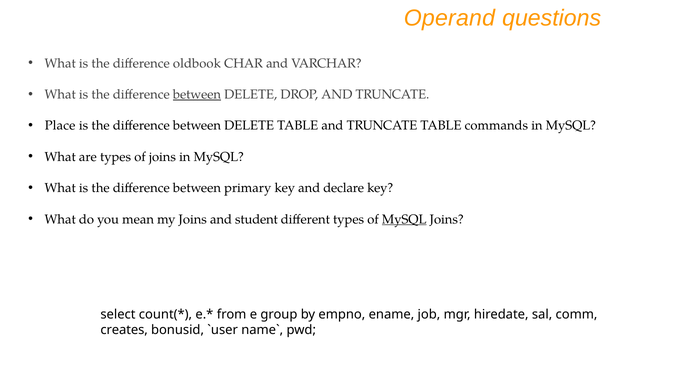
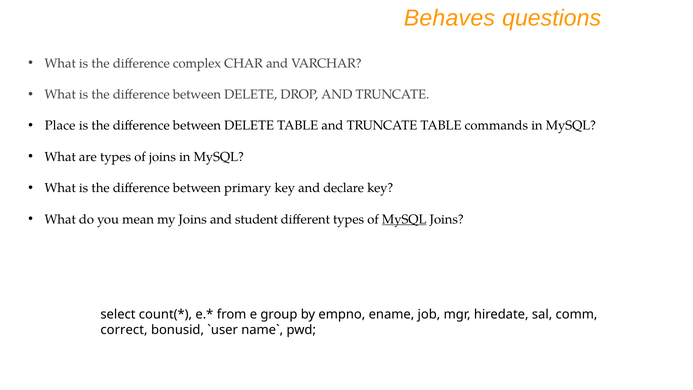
Operand: Operand -> Behaves (449, 18)
oldbook: oldbook -> complex (197, 63)
between underline: present -> none (197, 94)
creates: creates -> correct (124, 330)
